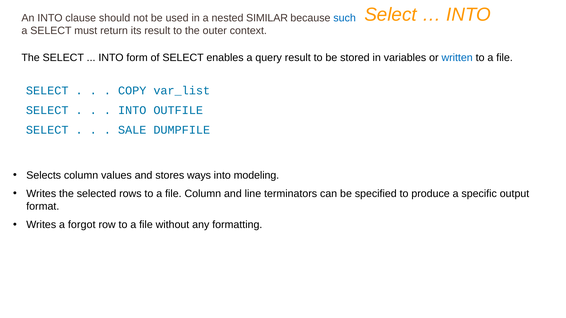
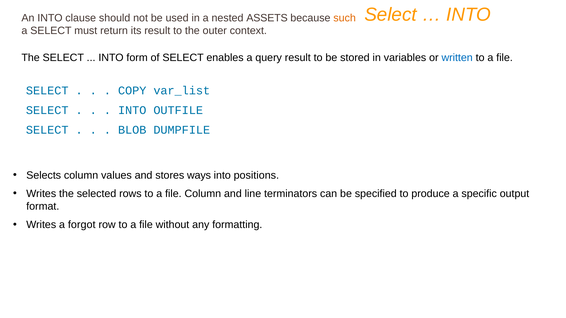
SIMILAR: SIMILAR -> ASSETS (267, 18)
such colour: blue -> orange (345, 18)
SALE: SALE -> BLOB (132, 130)
modeling: modeling -> positions (256, 176)
